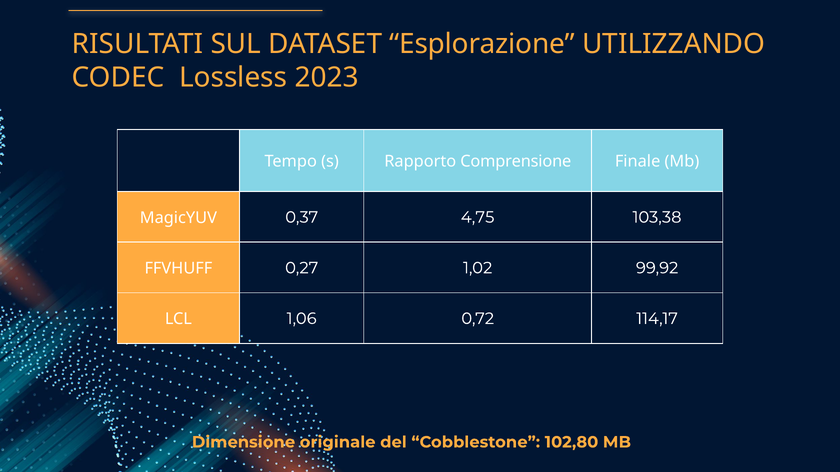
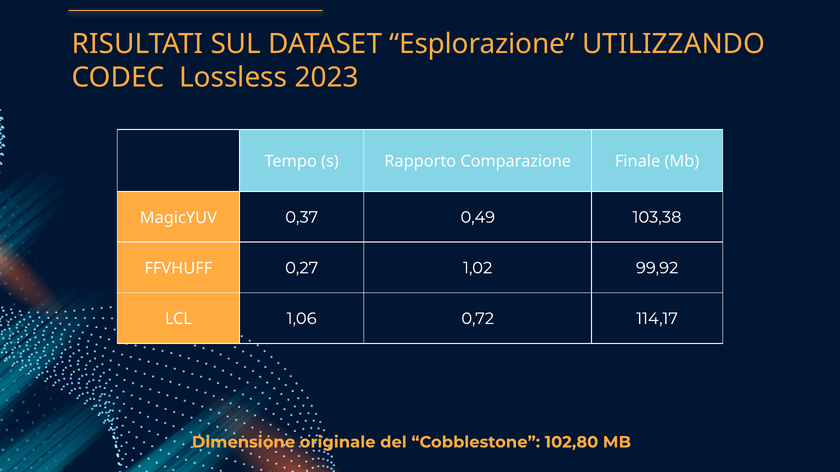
Comprensione: Comprensione -> Comparazione (516, 162)
4,75: 4,75 -> 0,49 (478, 218)
